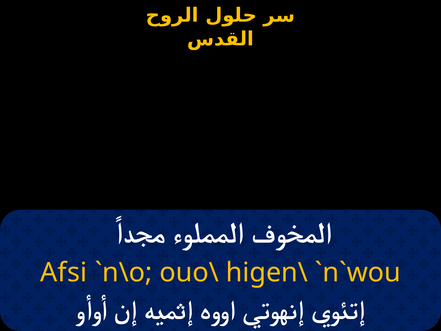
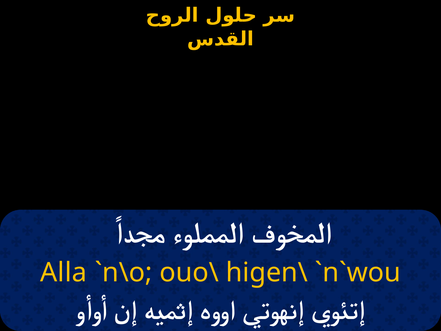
Afsi: Afsi -> Alla (64, 272)
